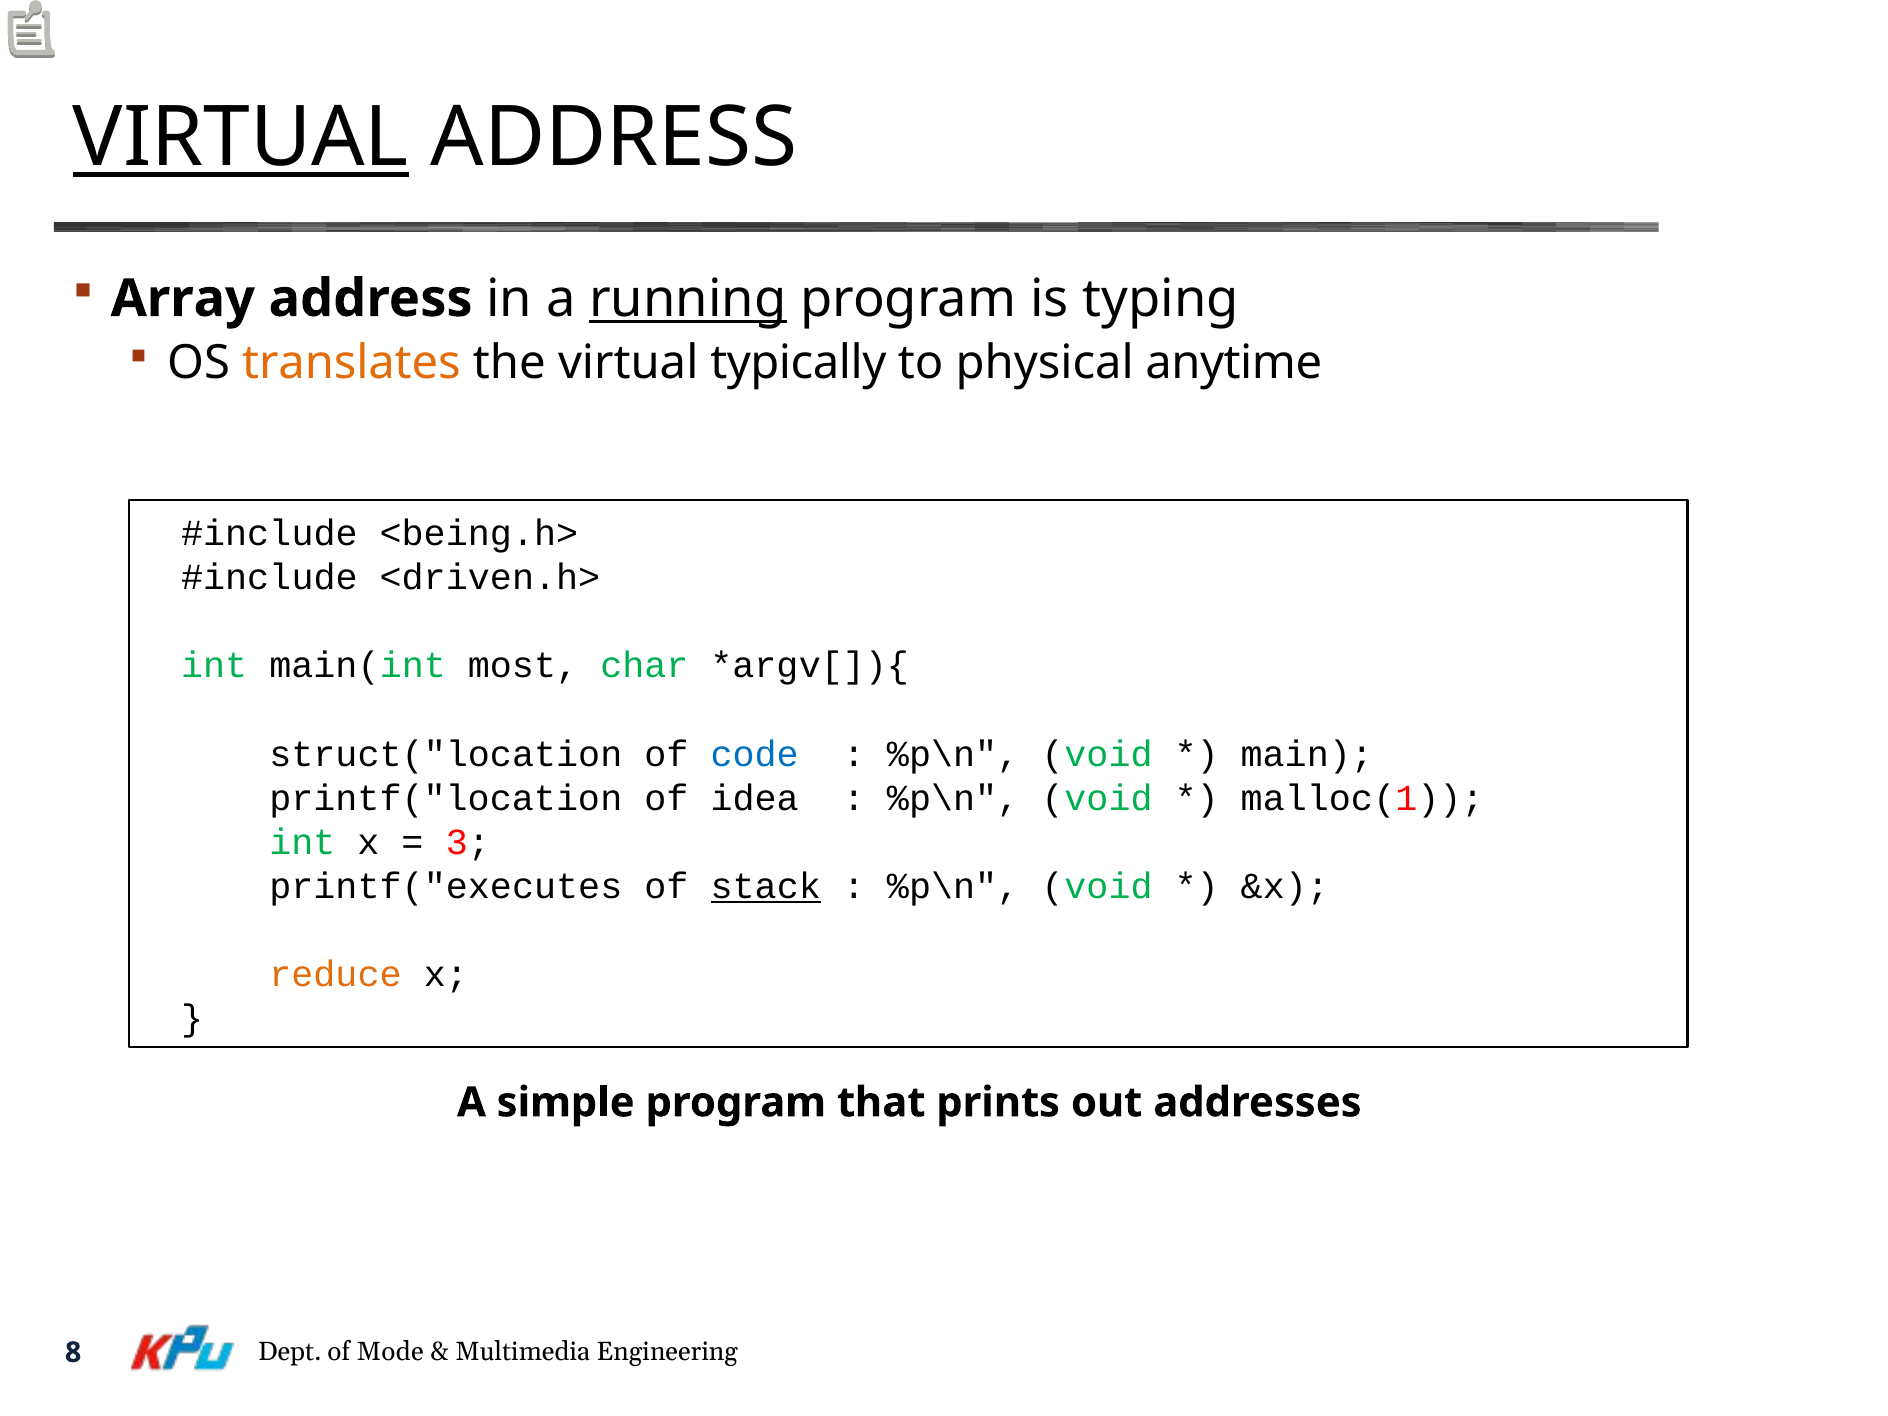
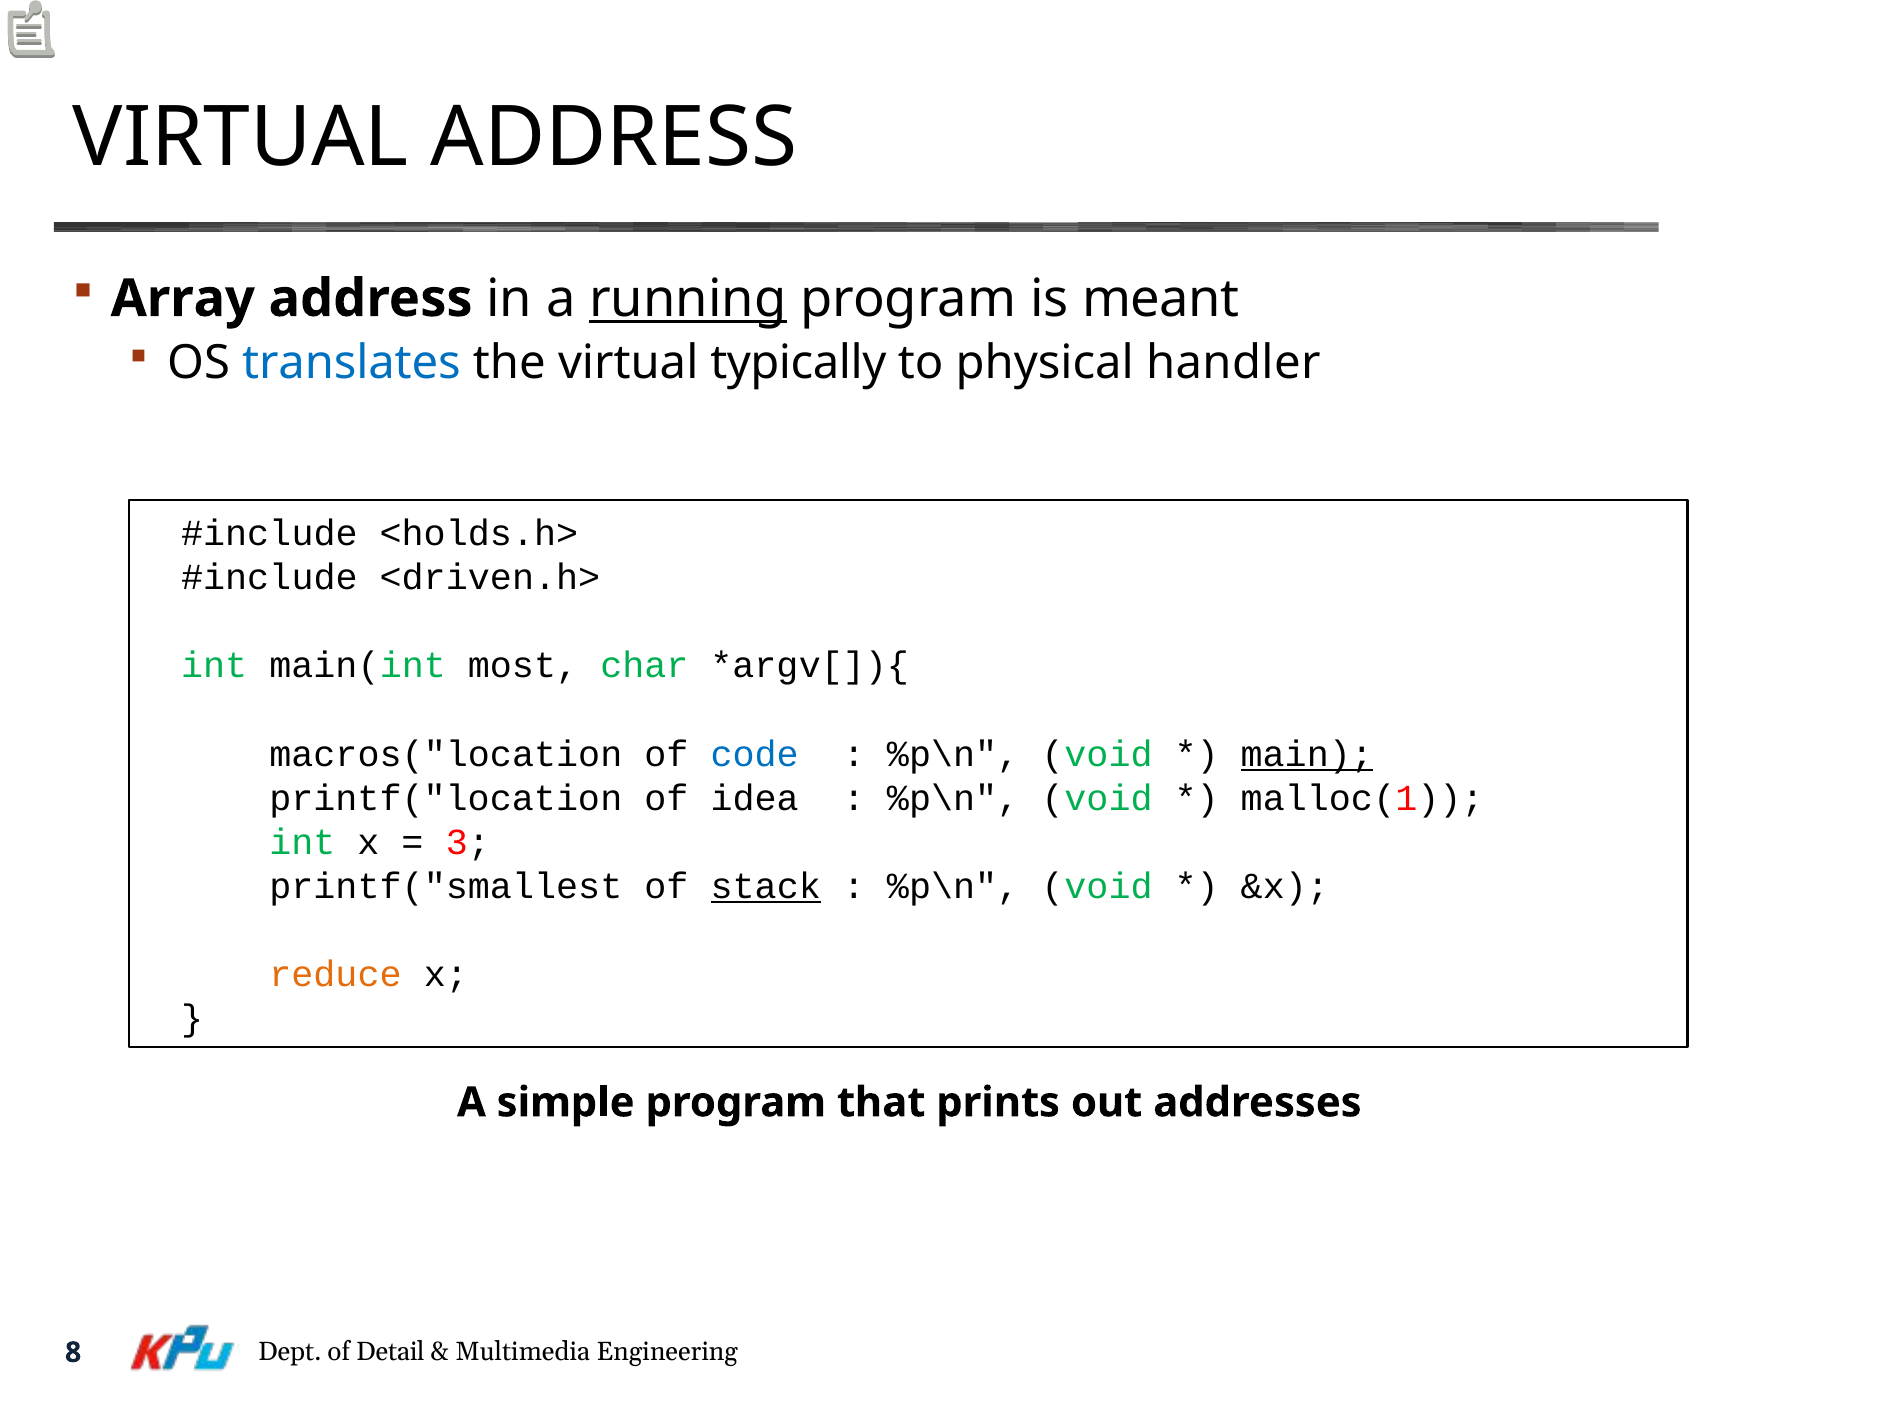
VIRTUAL underline: present -> none (241, 138)
typing: typing -> meant (1161, 299)
translates colour: orange -> blue (351, 363)
anytime: anytime -> handler (1233, 363)
<being.h>: <being.h> -> <holds.h> (479, 534)
struct("location: struct("location -> macros("location (446, 754)
main underline: none -> present (1307, 754)
printf("executes: printf("executes -> printf("smallest (446, 886)
Mode: Mode -> Detail (390, 1351)
